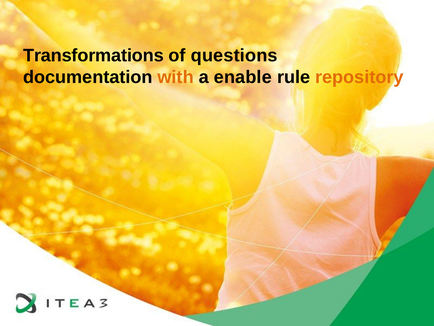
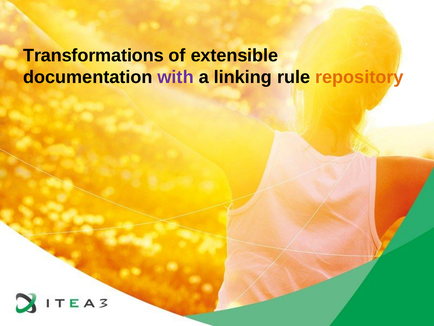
questions: questions -> extensible (234, 55)
with colour: orange -> purple (176, 77)
enable: enable -> linking (243, 77)
